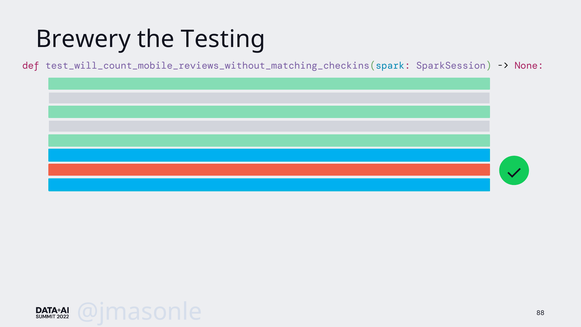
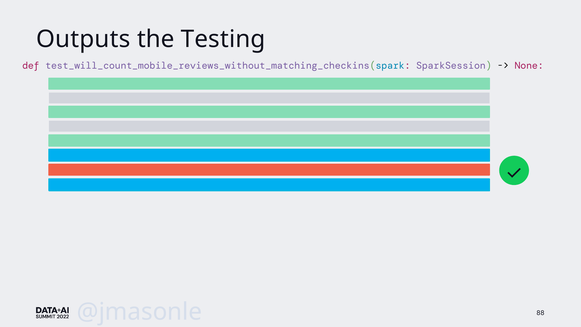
Brewery: Brewery -> Outputs (83, 39)
